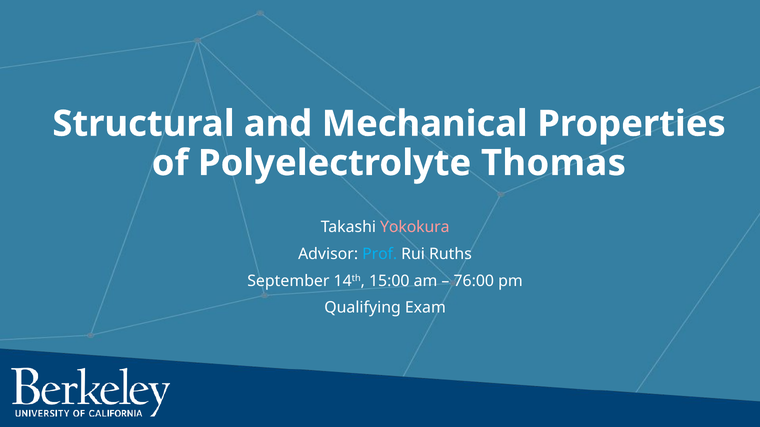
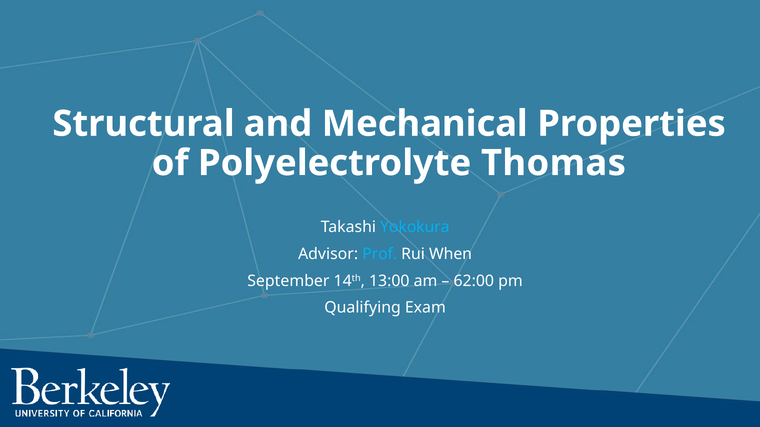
Yokokura colour: pink -> light blue (415, 227)
Ruths: Ruths -> When (451, 254)
15:00: 15:00 -> 13:00 (389, 281)
76:00: 76:00 -> 62:00 (474, 281)
